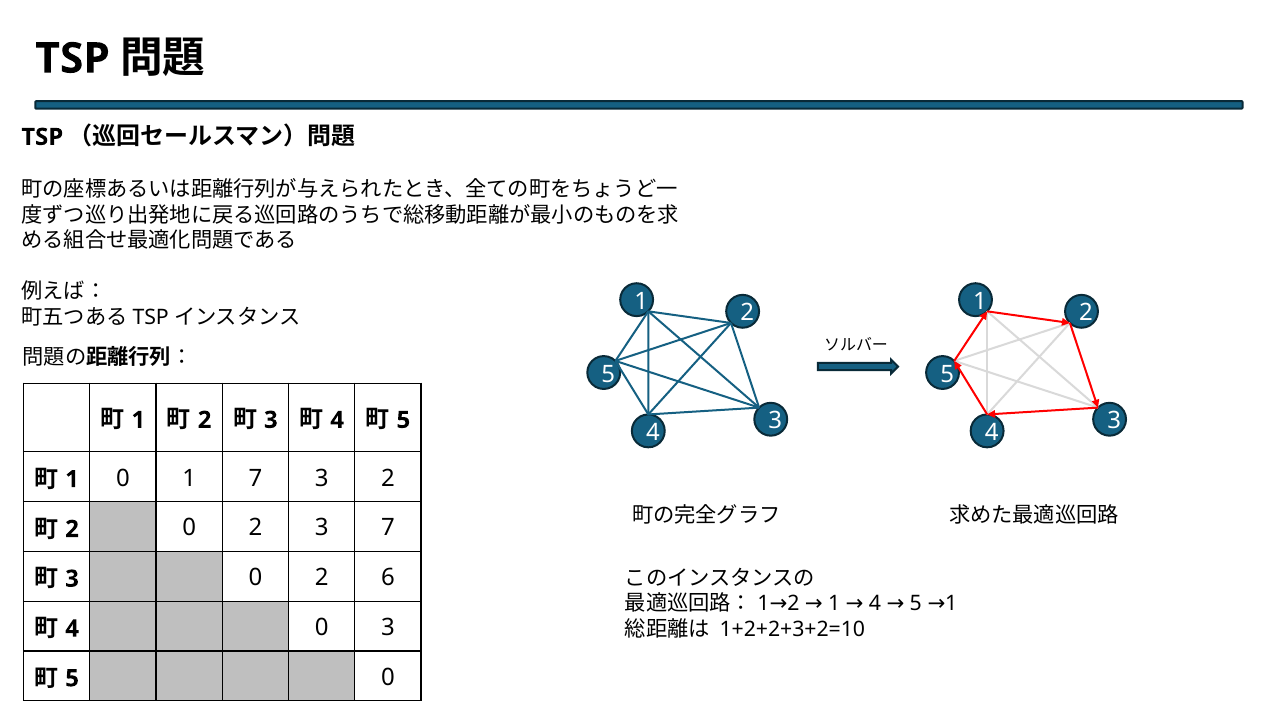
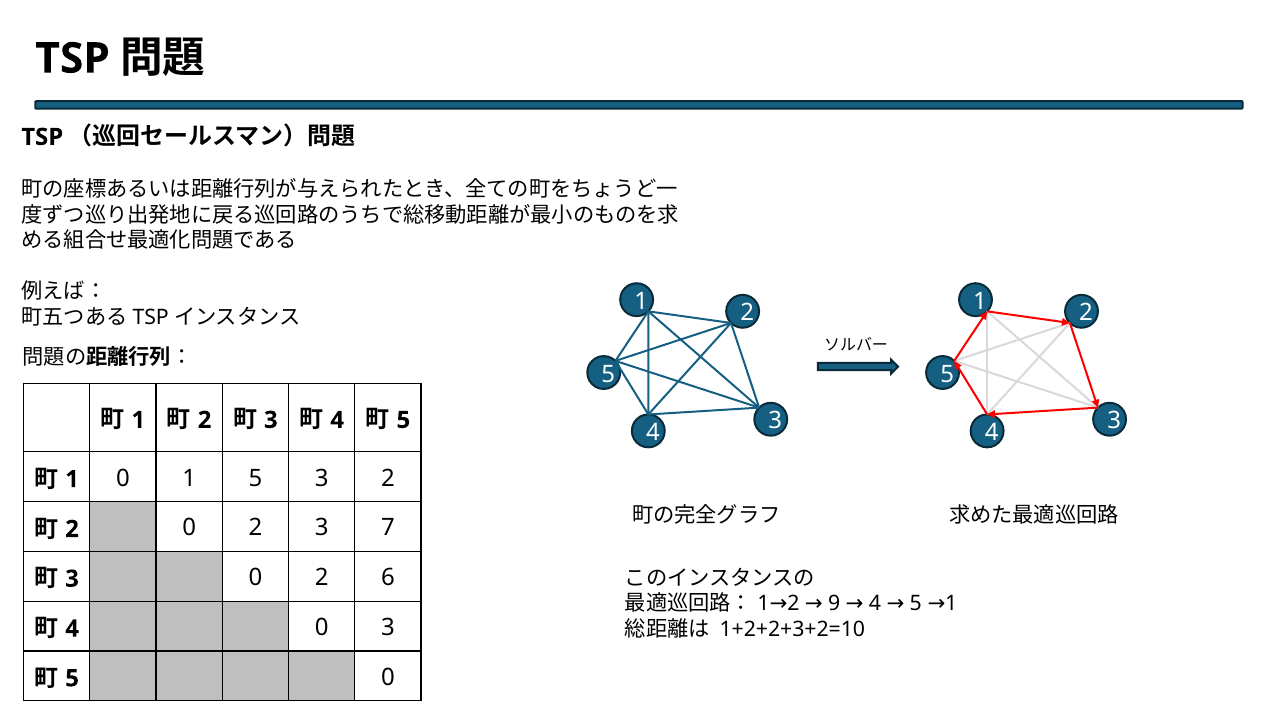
1 7: 7 -> 5 (255, 478)
2 1: 1 -> 9 (834, 604)
